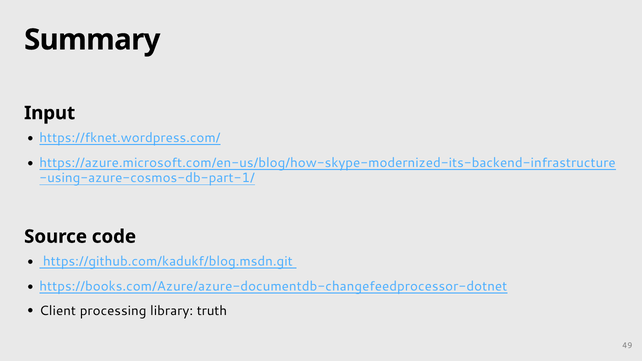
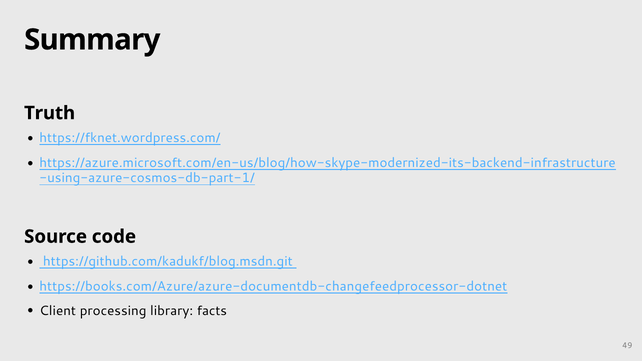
Input: Input -> Truth (50, 113)
truth: truth -> facts (212, 311)
